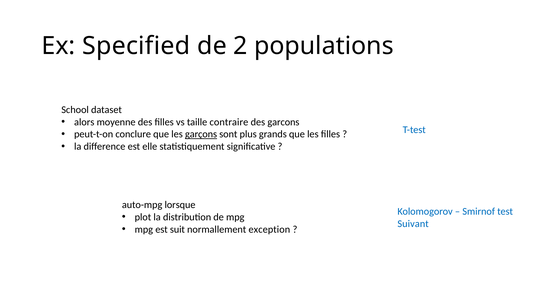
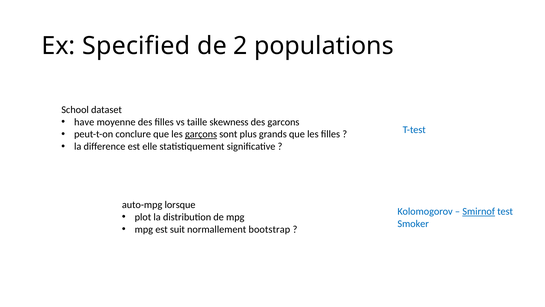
alors: alors -> have (84, 122)
contraire: contraire -> skewness (229, 122)
Smirnof underline: none -> present (479, 211)
Suivant: Suivant -> Smoker (413, 224)
exception: exception -> bootstrap (269, 229)
